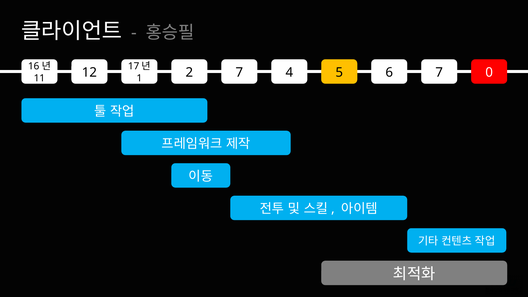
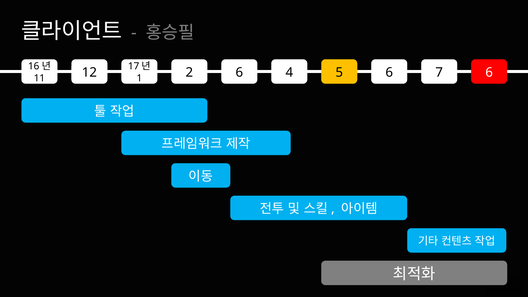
2 7: 7 -> 6 (239, 72)
5 0: 0 -> 6 (489, 72)
